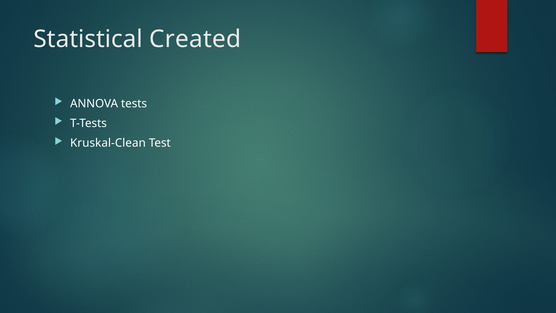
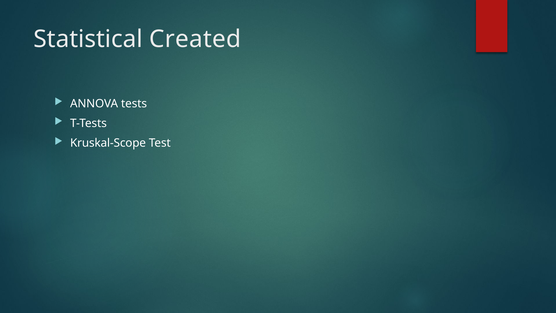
Kruskal-Clean: Kruskal-Clean -> Kruskal-Scope (108, 143)
